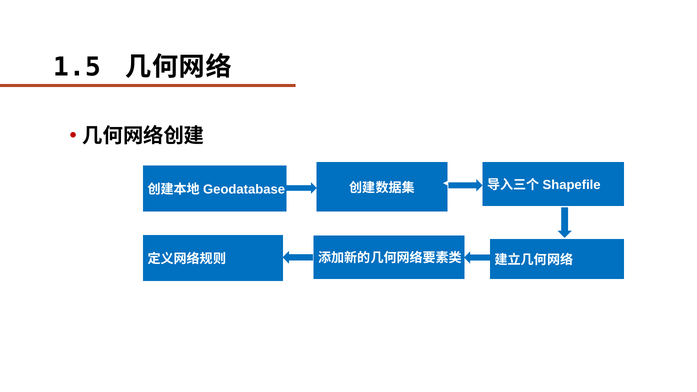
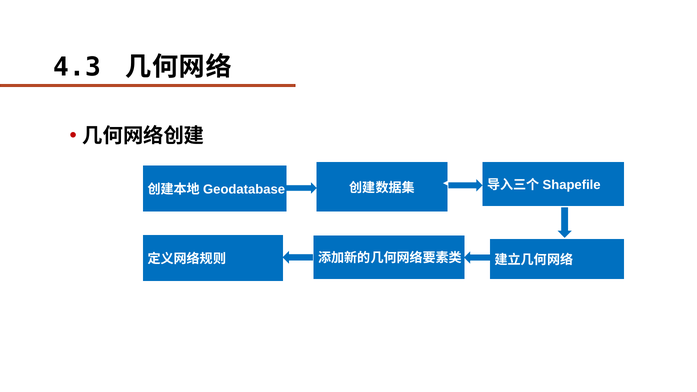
1.5: 1.5 -> 4.3 (77, 67)
